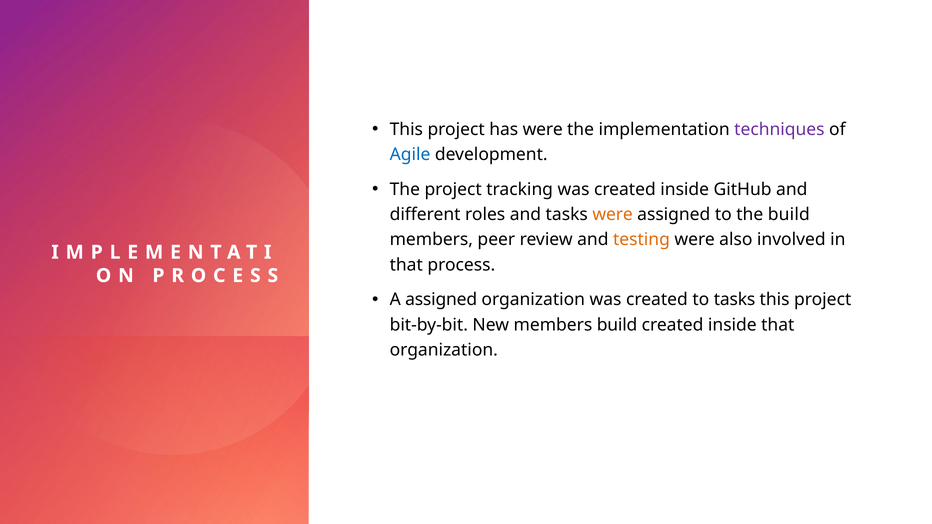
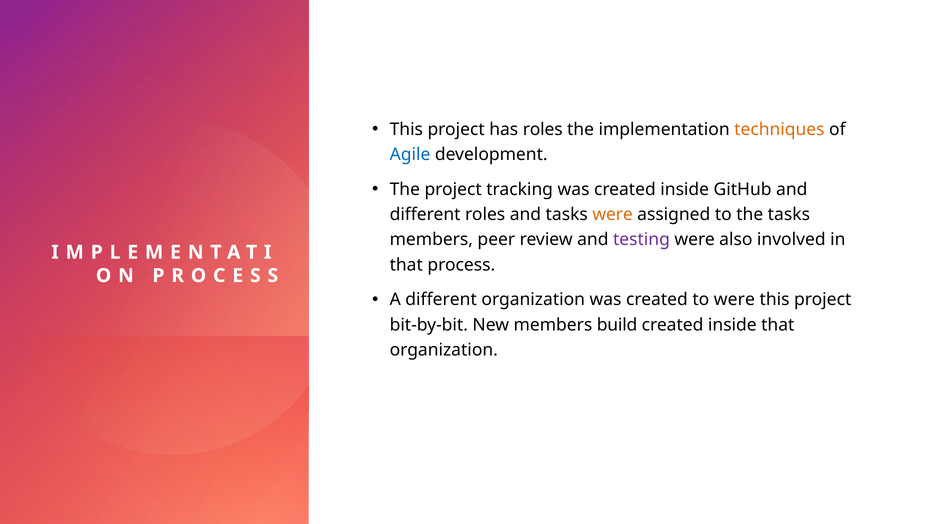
has were: were -> roles (543, 129)
techniques colour: purple -> orange (779, 129)
the build: build -> tasks (789, 215)
testing colour: orange -> purple (641, 240)
A assigned: assigned -> different (441, 300)
to tasks: tasks -> were (734, 300)
